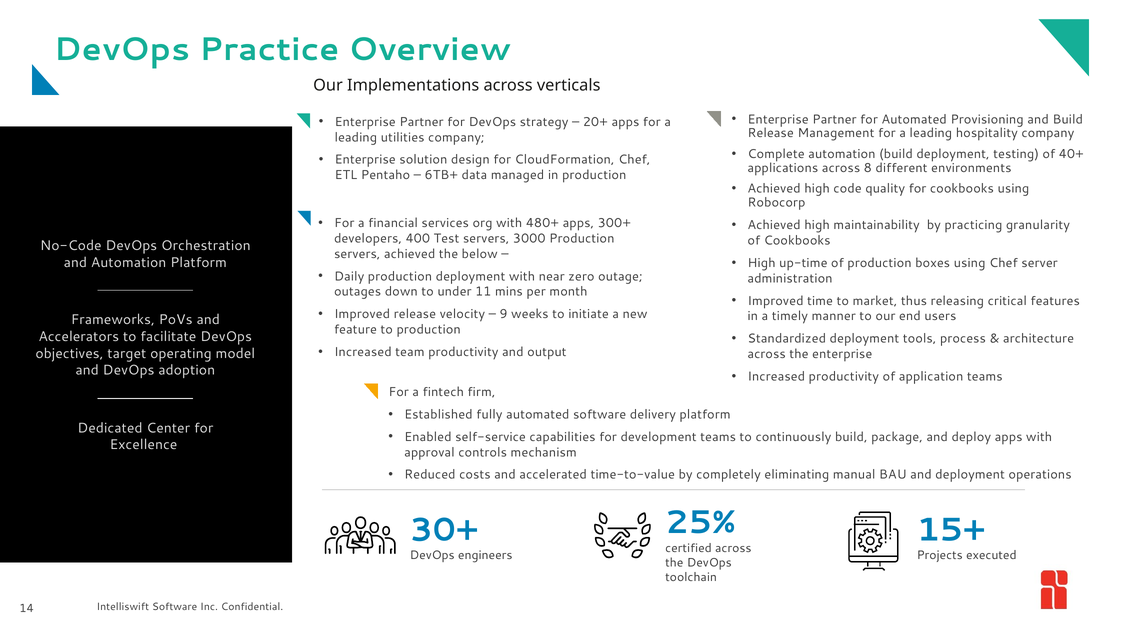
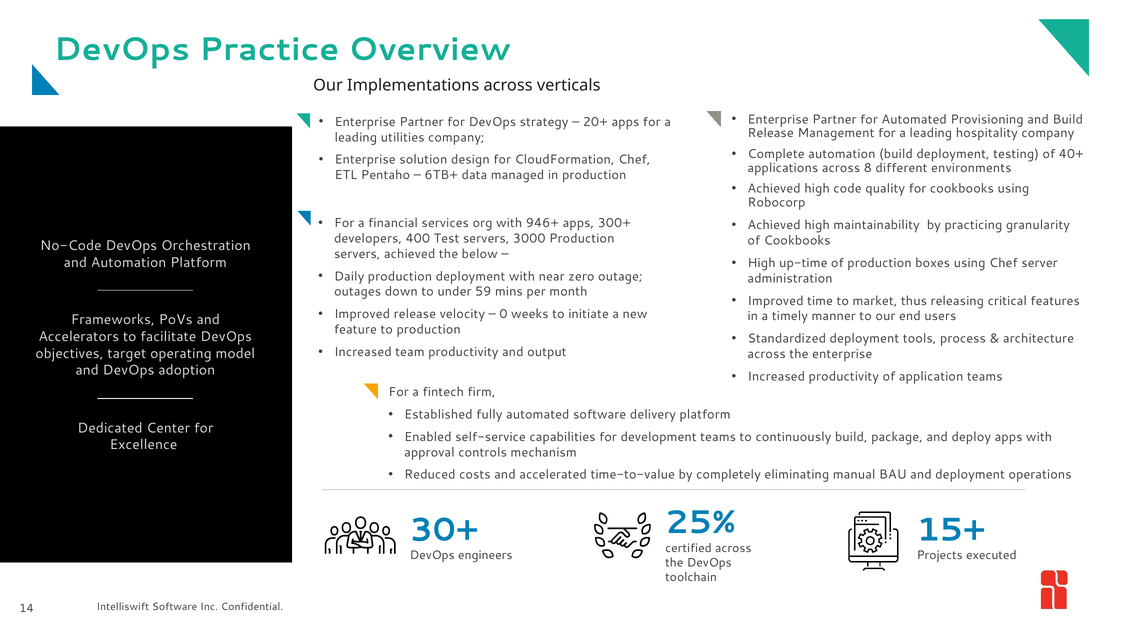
480+: 480+ -> 946+ (542, 223)
11: 11 -> 59 (483, 292)
9: 9 -> 0 (503, 314)
